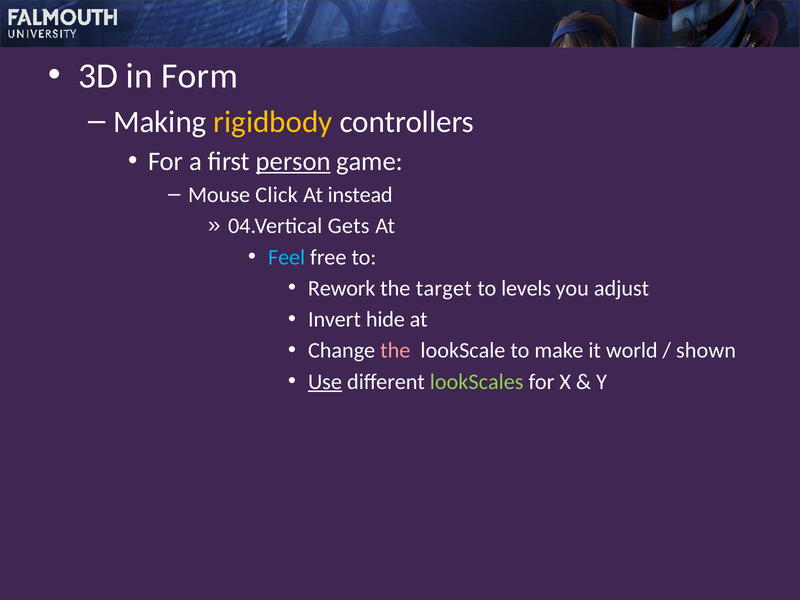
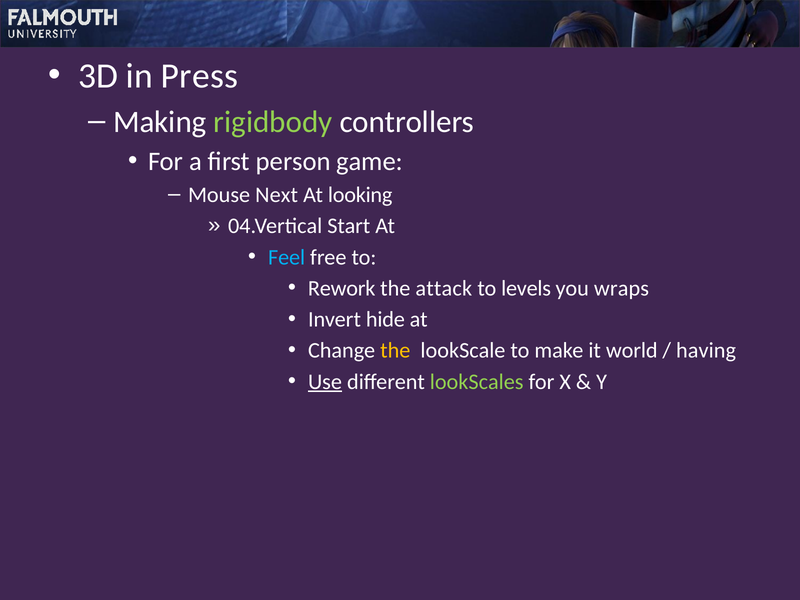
Form: Form -> Press (199, 76)
rigidbody colour: yellow -> light green (273, 122)
person underline: present -> none (293, 161)
Click: Click -> Next (277, 195)
instead: instead -> looking (360, 195)
Gets: Gets -> Start (349, 226)
target: target -> attack (444, 288)
adjust: adjust -> wraps (621, 288)
the colour: pink -> yellow (395, 351)
shown: shown -> having (706, 351)
